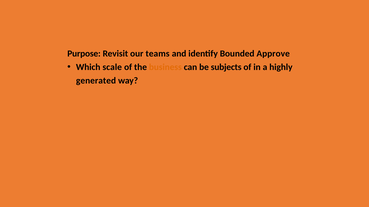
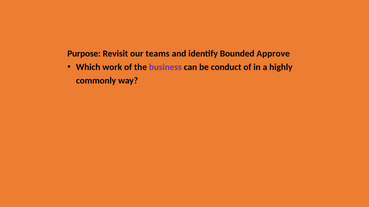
scale: scale -> work (112, 67)
business colour: orange -> purple (165, 67)
subjects: subjects -> conduct (226, 67)
generated: generated -> commonly (96, 81)
